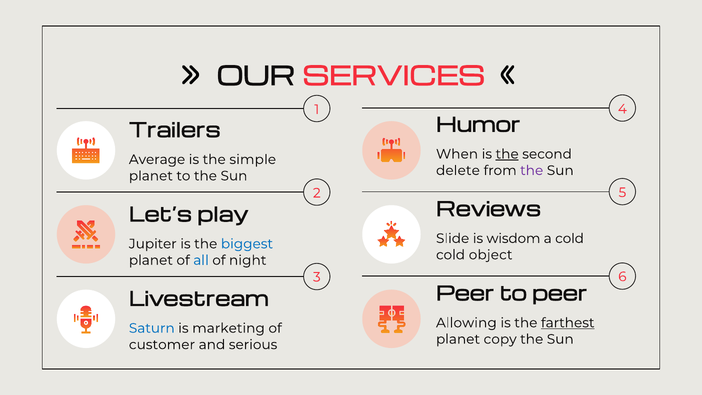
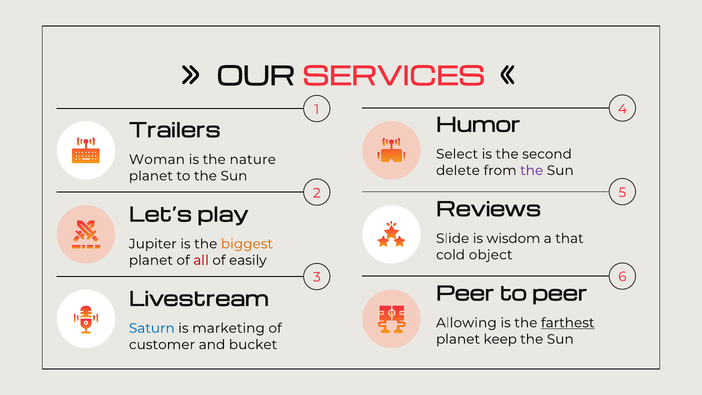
When: When -> Select (457, 154)
the underline: present -> none (507, 154)
Average: Average -> Woman (157, 159)
simple: simple -> nature (253, 159)
a cold: cold -> that (569, 238)
biggest colour: blue -> orange (247, 244)
all colour: blue -> red (201, 260)
night: night -> easily (248, 260)
copy: copy -> keep (500, 339)
serious: serious -> bucket (253, 345)
